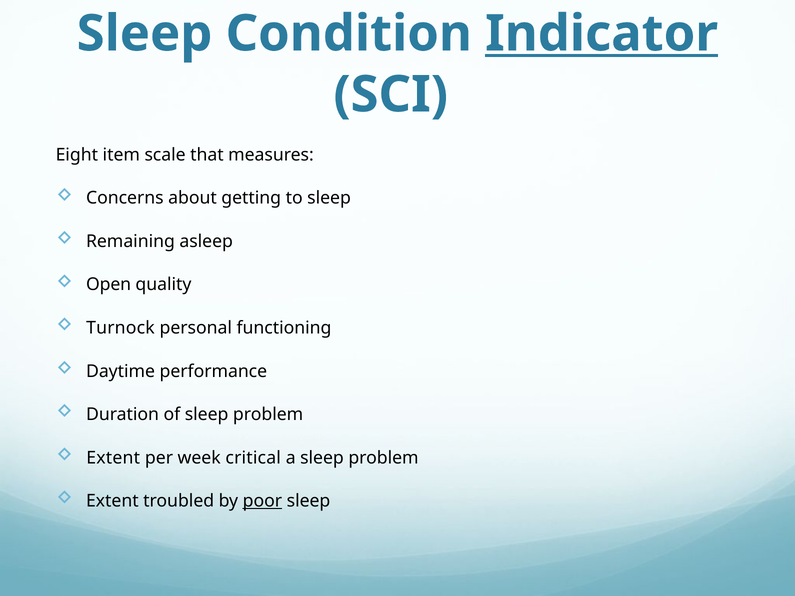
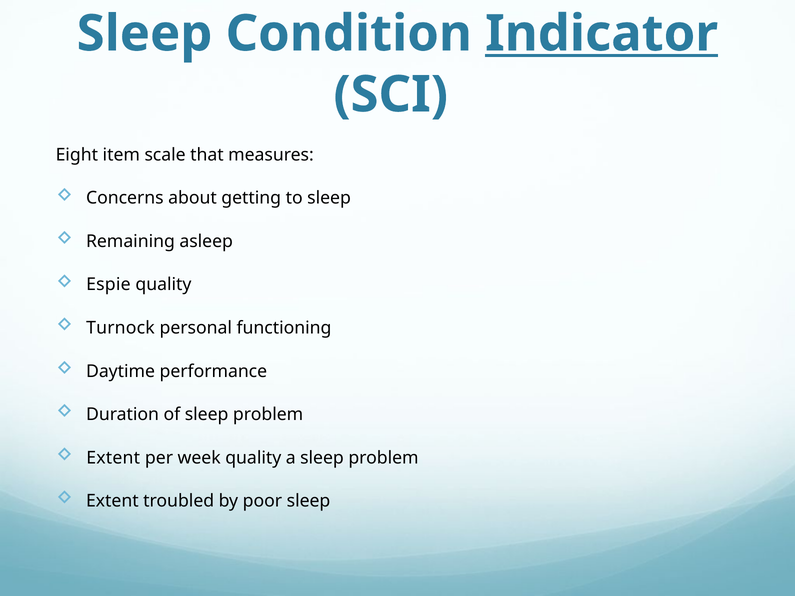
Open: Open -> Espie (108, 285)
week critical: critical -> quality (253, 458)
poor underline: present -> none (262, 501)
